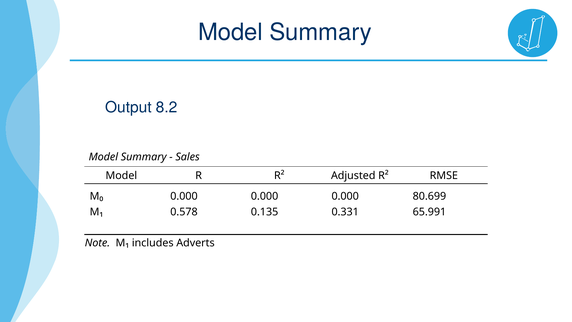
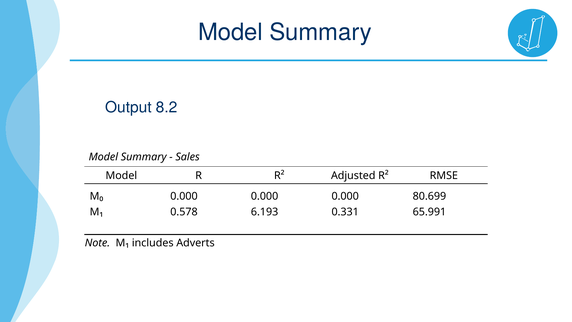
0.135: 0.135 -> 6.193 (265, 212)
